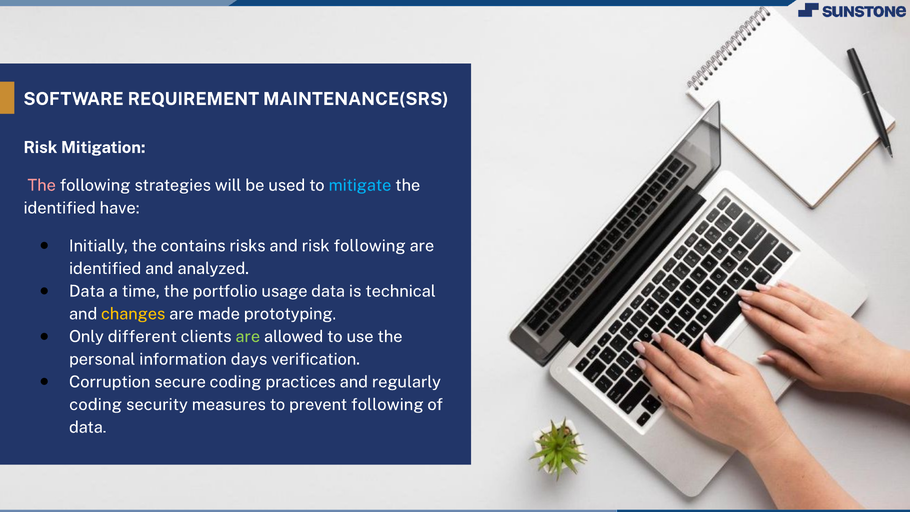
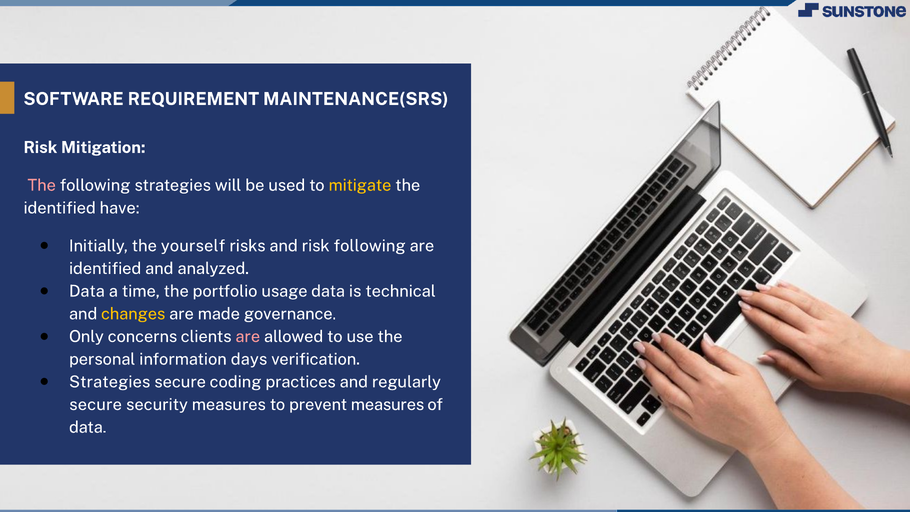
mitigate colour: light blue -> yellow (360, 185)
contains: contains -> yourself (193, 246)
prototyping: prototyping -> governance (290, 314)
different: different -> concerns (142, 337)
are colour: light green -> pink (248, 337)
Corruption: Corruption -> Strategies (110, 382)
coding: coding -> secure (96, 405)
prevent following: following -> measures (387, 405)
